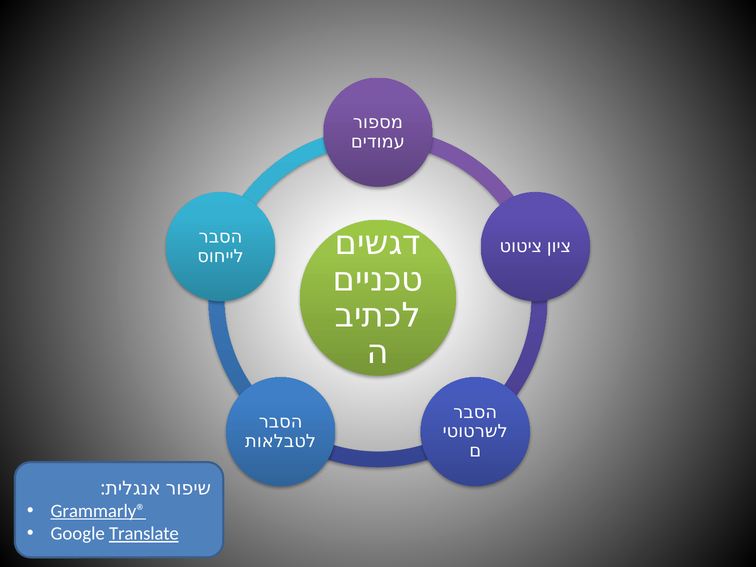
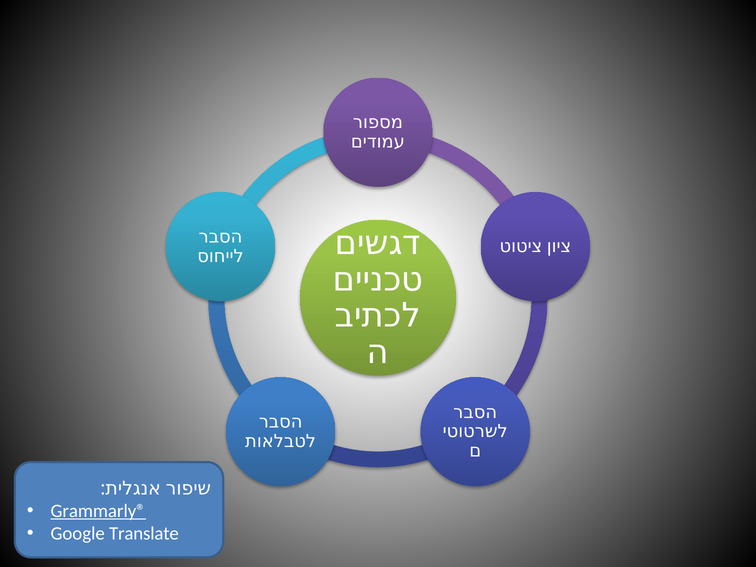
Translate underline: present -> none (144, 534)
